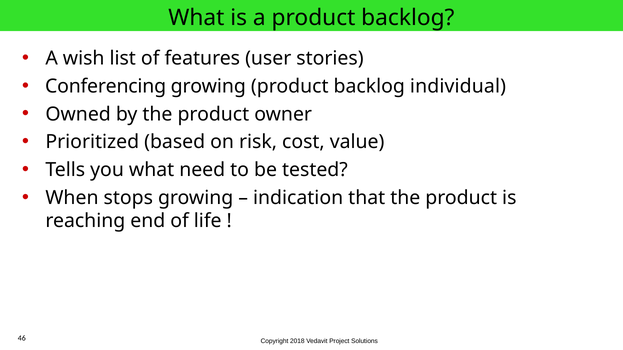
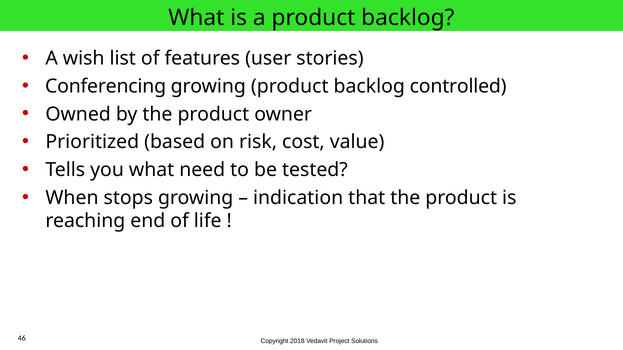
individual: individual -> controlled (458, 86)
